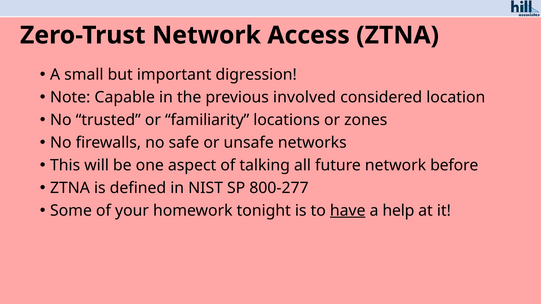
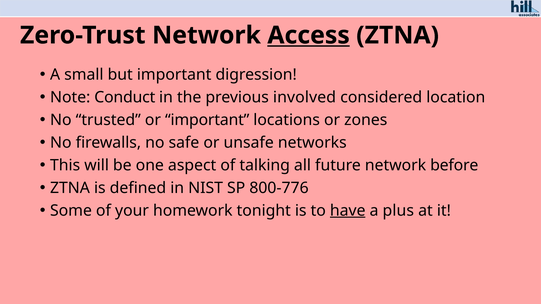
Access underline: none -> present (309, 35)
Capable: Capable -> Conduct (125, 97)
or familiarity: familiarity -> important (207, 120)
800-277: 800-277 -> 800-776 (279, 188)
help: help -> plus (398, 211)
